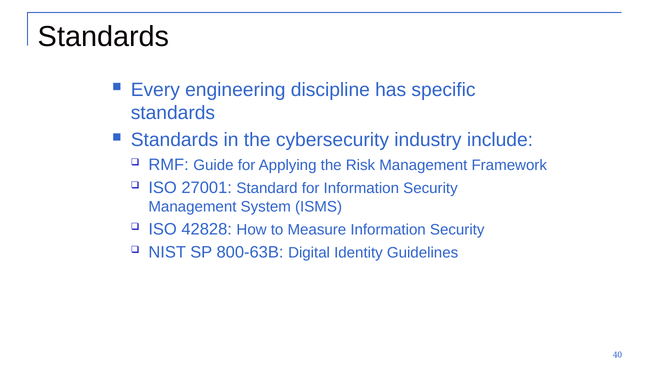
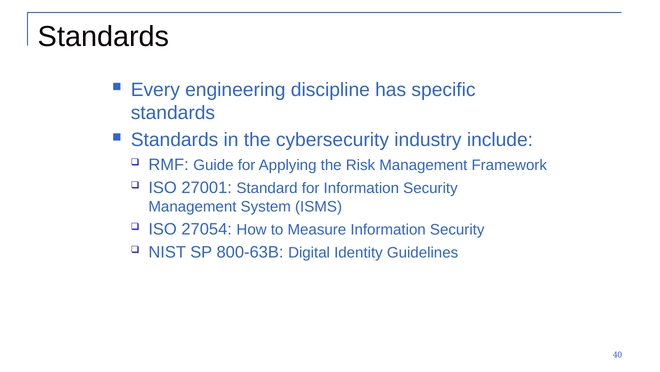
42828: 42828 -> 27054 (207, 229)
